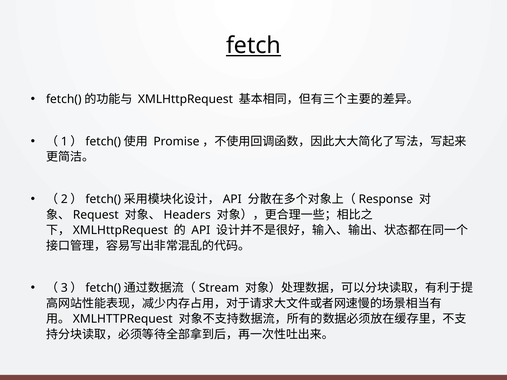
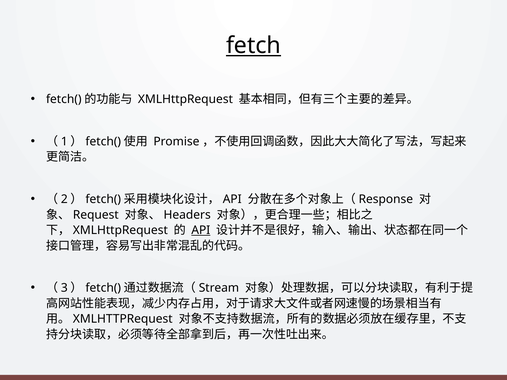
API underline: none -> present (201, 230)
